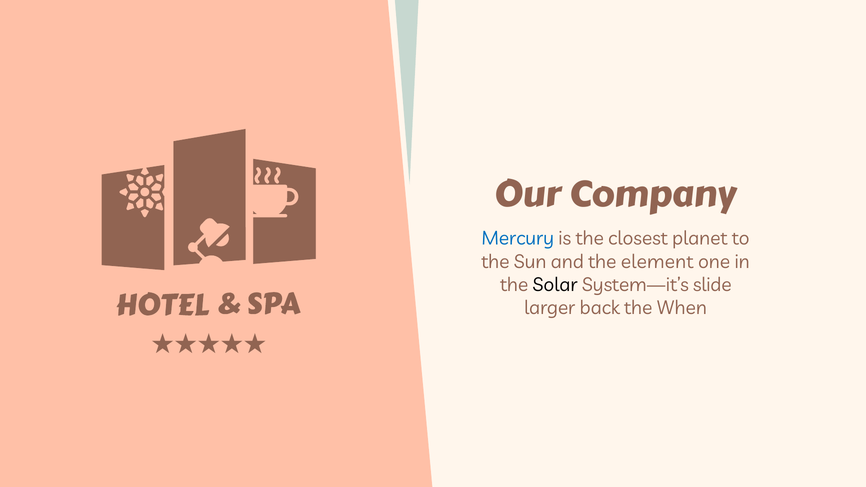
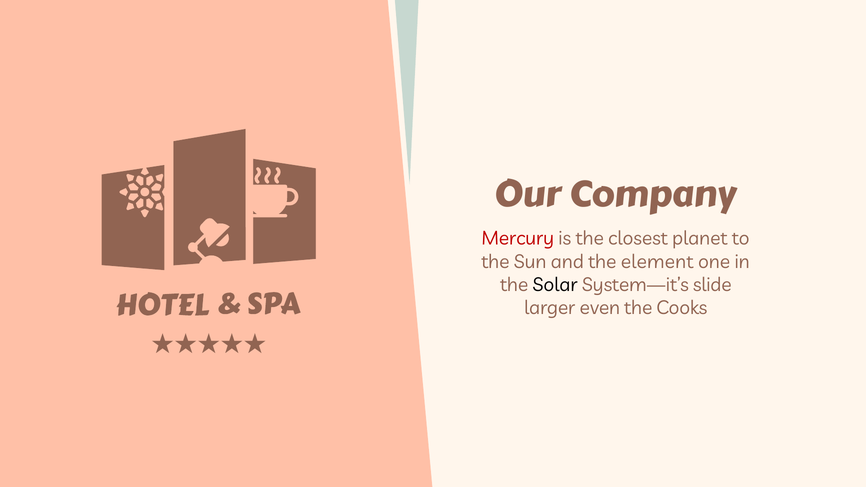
Mercury colour: blue -> red (518, 239)
back: back -> even (600, 308)
When: When -> Cooks (682, 308)
